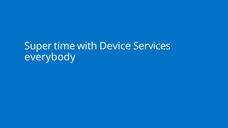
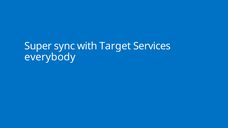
time: time -> sync (65, 46)
Device: Device -> Target (115, 46)
